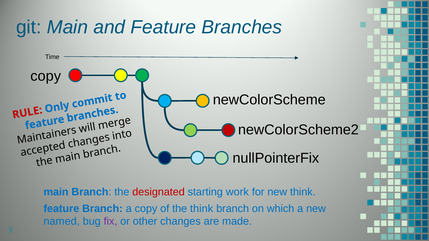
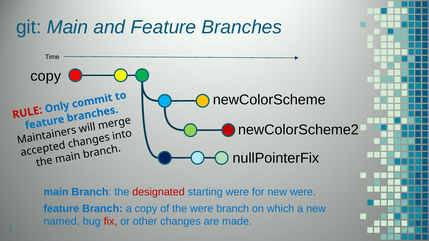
starting work: work -> were (237, 192)
new think: think -> were (303, 192)
the think: think -> were (202, 209)
fix colour: purple -> red (111, 222)
